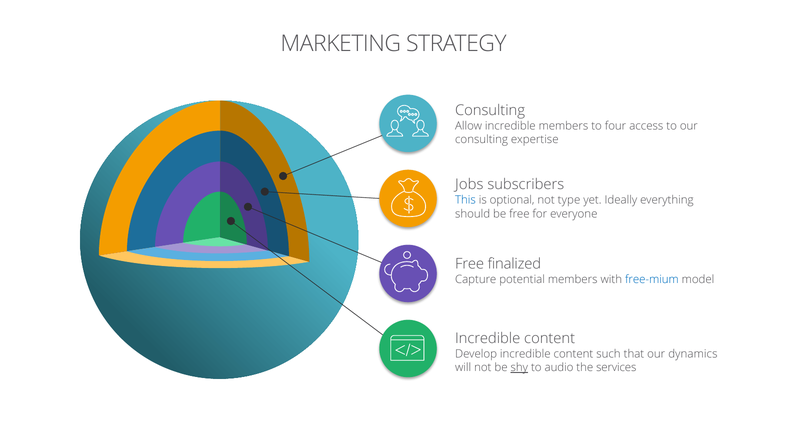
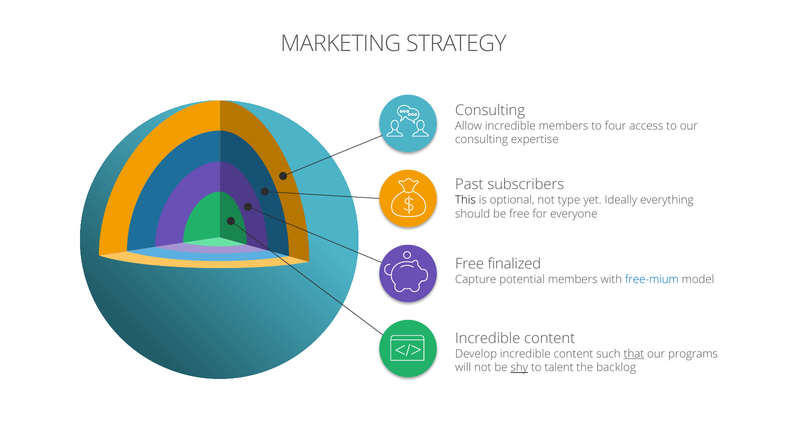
Jobs: Jobs -> Past (469, 185)
This colour: blue -> black (465, 200)
that underline: none -> present (634, 354)
dynamics: dynamics -> programs (693, 354)
audio: audio -> talent (559, 368)
services: services -> backlog (616, 368)
